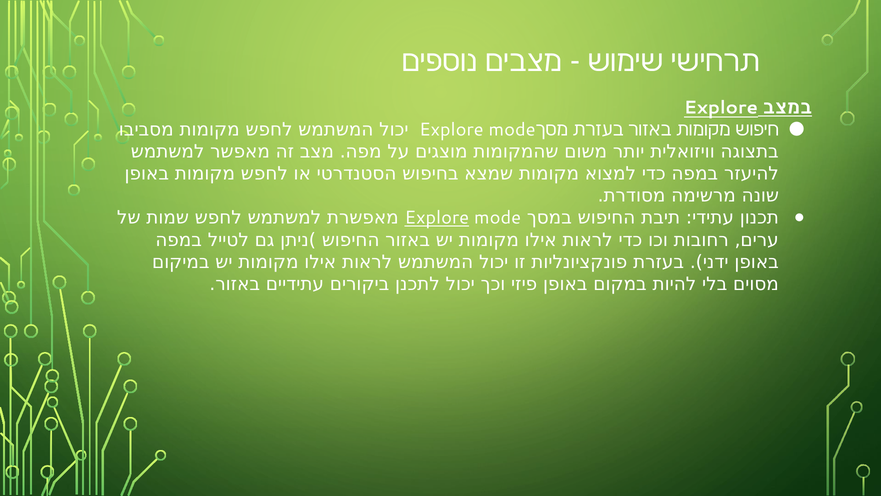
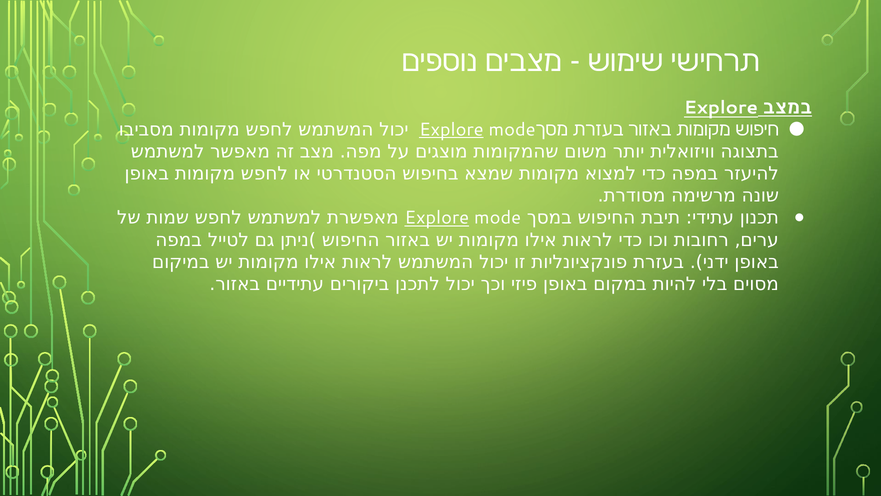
Explore underline: none -> present (451, 130)
